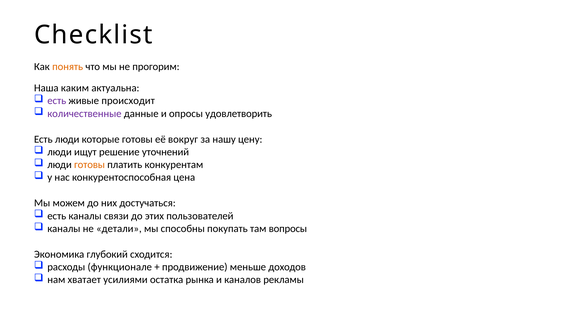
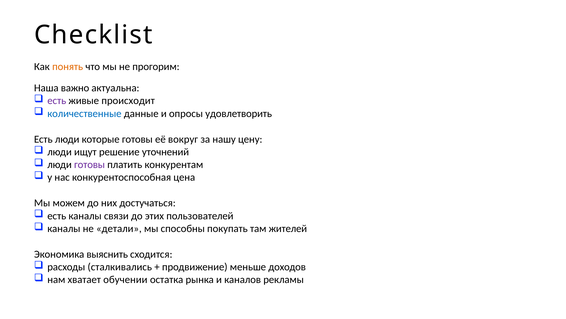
каким: каким -> важно (75, 88)
количественные colour: purple -> blue (84, 113)
готовы colour: orange -> purple (90, 164)
вопросы: вопросы -> жителей (288, 228)
глубокий: глубокий -> выяснить (107, 254)
функционале: функционале -> сталкивались (120, 266)
усилиями: усилиями -> обучении (125, 279)
